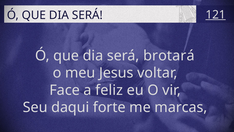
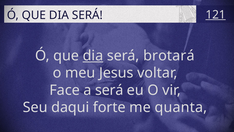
dia underline: none -> present (93, 56)
a feliz: feliz -> será (109, 90)
marcas: marcas -> quanta (181, 107)
